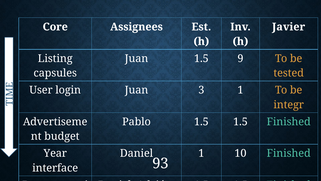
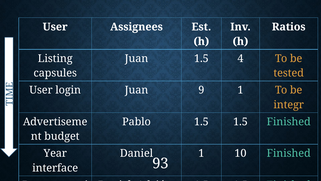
Core: Core -> User (55, 27)
Javier: Javier -> Ratios (289, 27)
1.5 9: 9 -> 4 (240, 58)
Juan 3: 3 -> 9 (201, 90)
